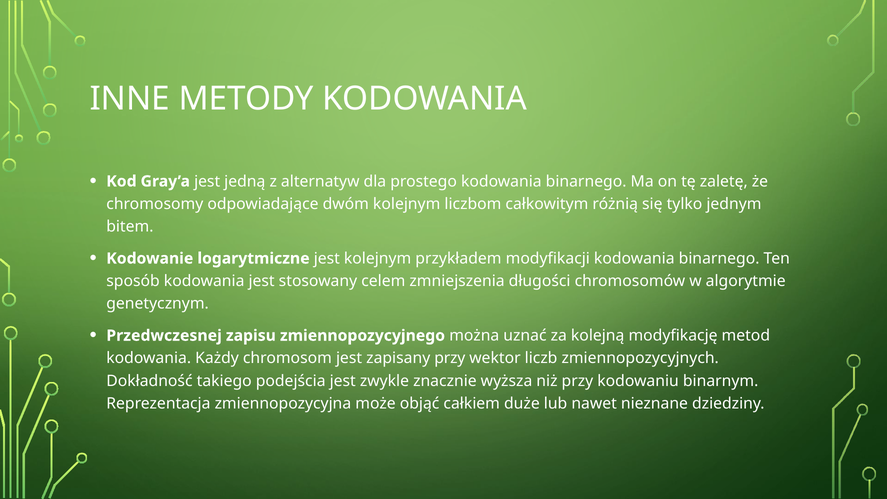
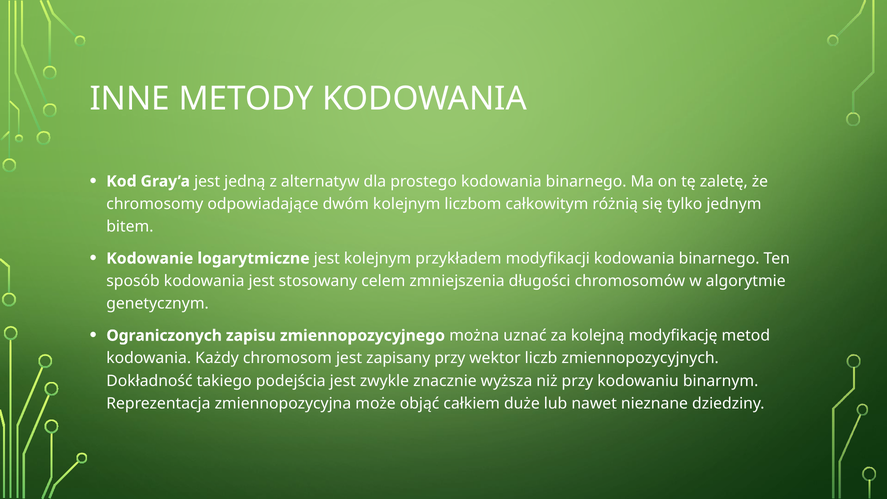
Przedwczesnej: Przedwczesnej -> Ograniczonych (164, 336)
